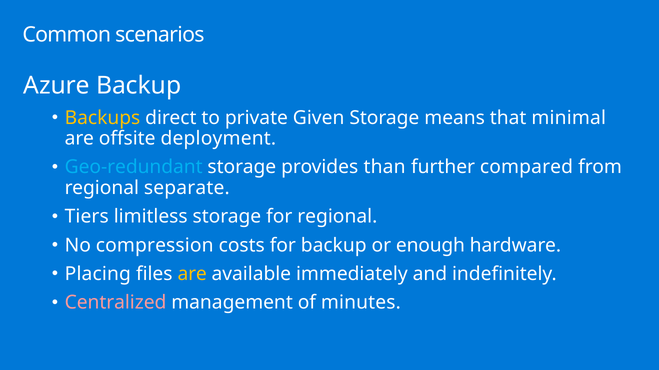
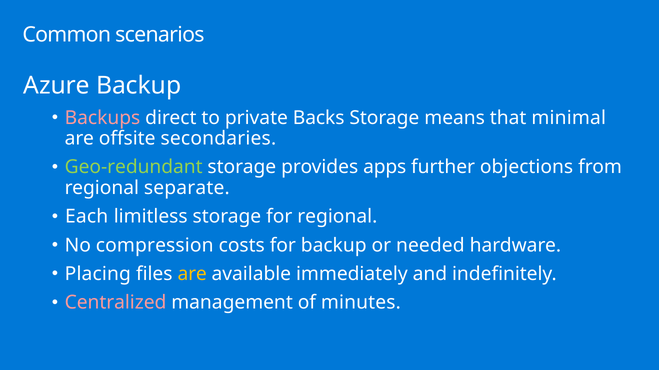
Backups colour: yellow -> pink (102, 118)
Given: Given -> Backs (319, 118)
deployment: deployment -> secondaries (218, 139)
Geo-redundant colour: light blue -> light green (134, 167)
than: than -> apps (385, 167)
compared: compared -> objections (527, 167)
Tiers: Tiers -> Each (87, 217)
enough: enough -> needed (430, 246)
